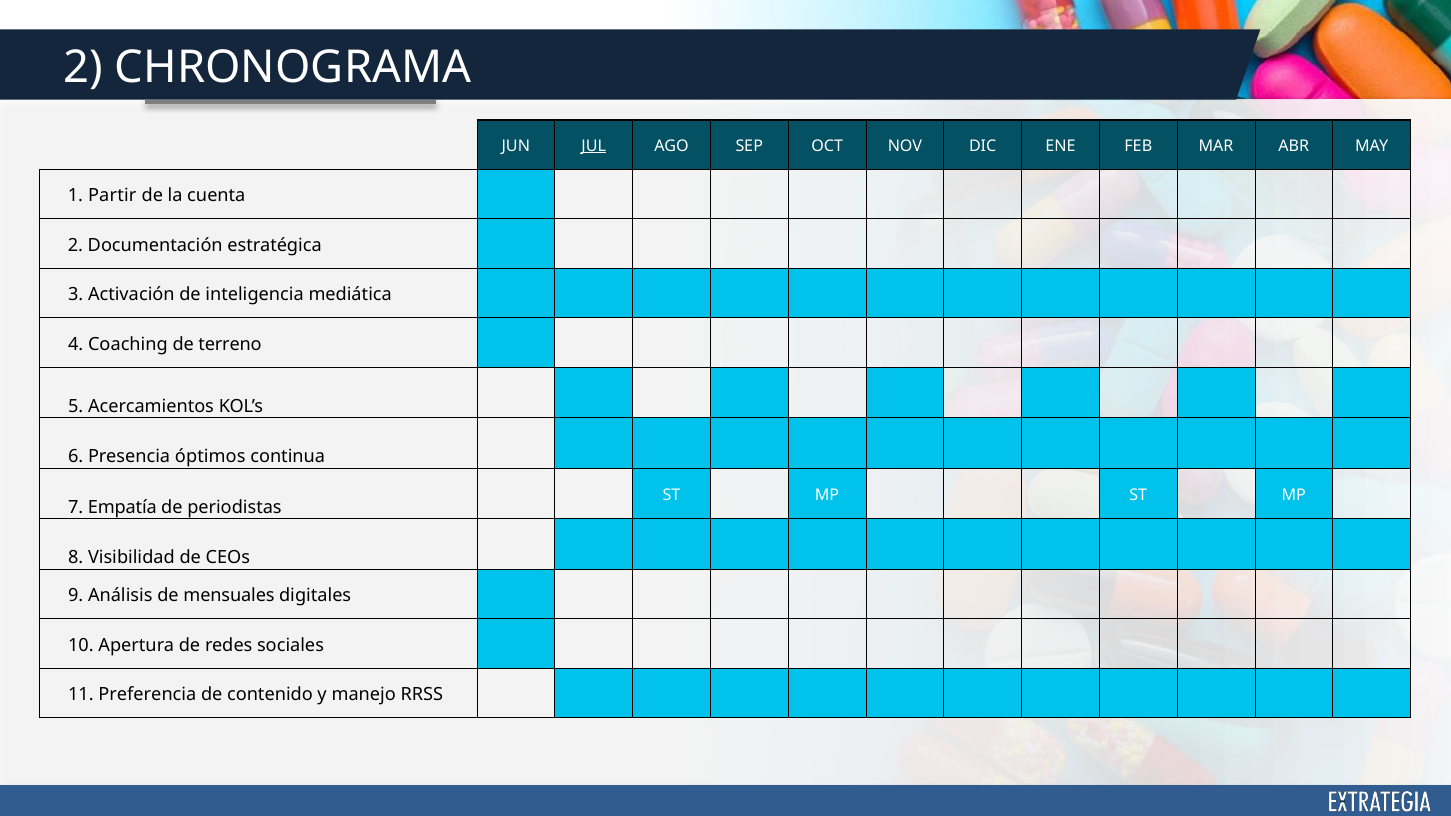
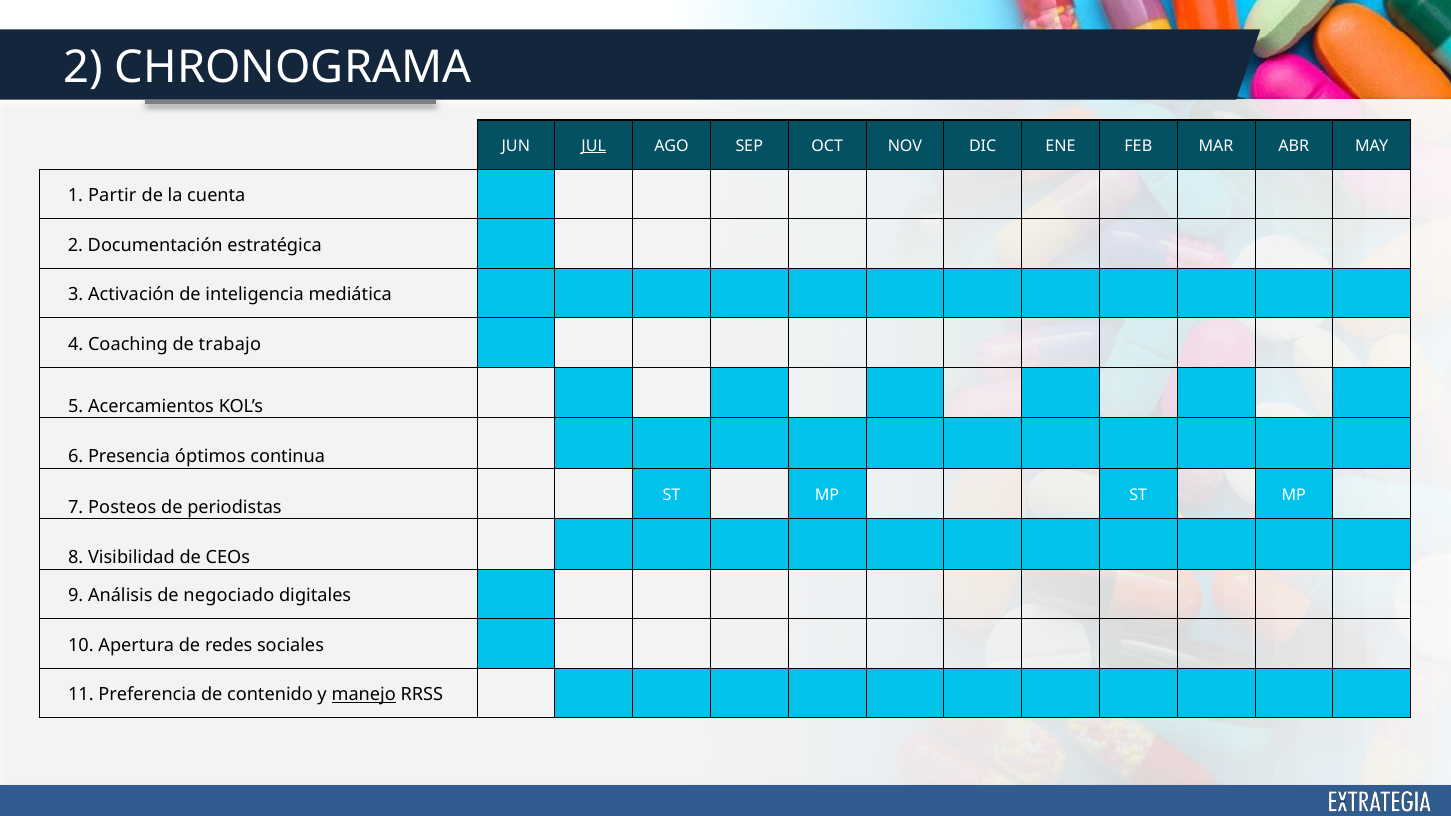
terreno: terreno -> trabajo (230, 344)
Empatía: Empatía -> Posteos (122, 508)
mensuales: mensuales -> negociado (229, 596)
manejo underline: none -> present (364, 695)
